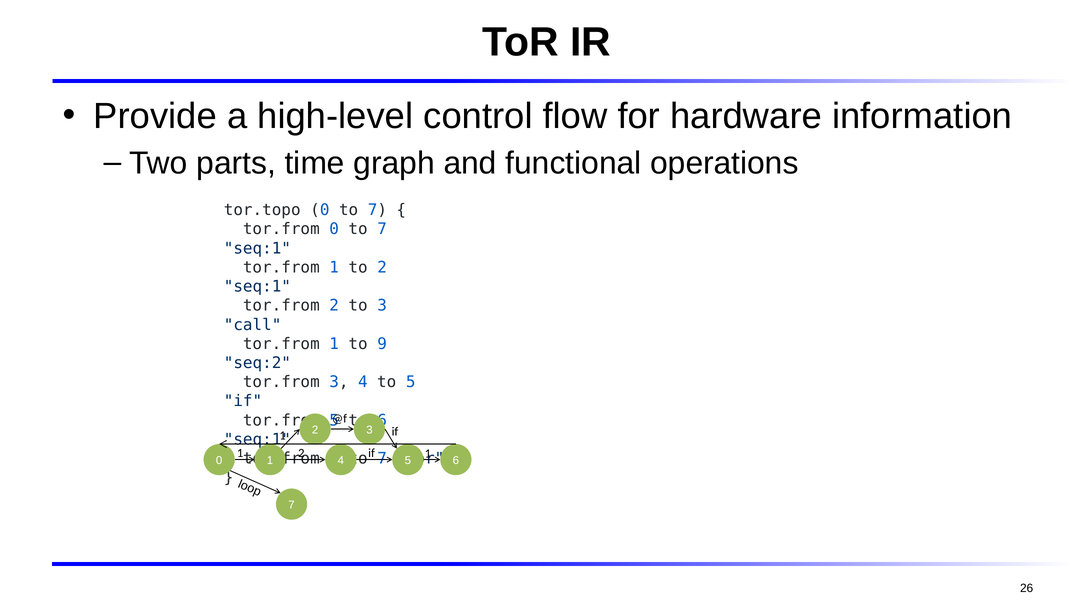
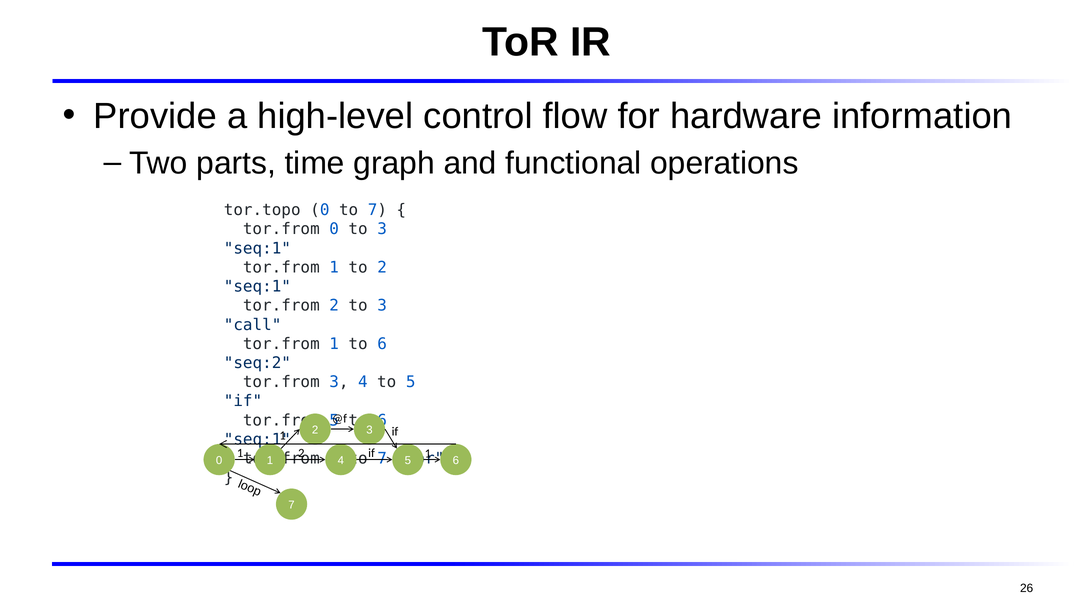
7: 7 -> 3 (382, 229)
1 to 9: 9 -> 6 (382, 344)
